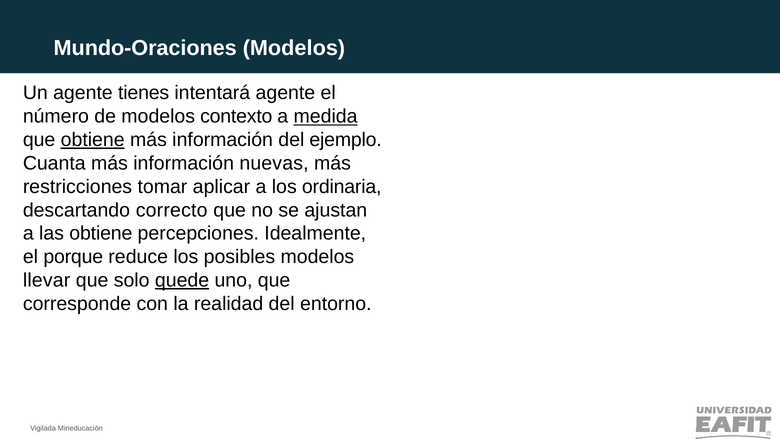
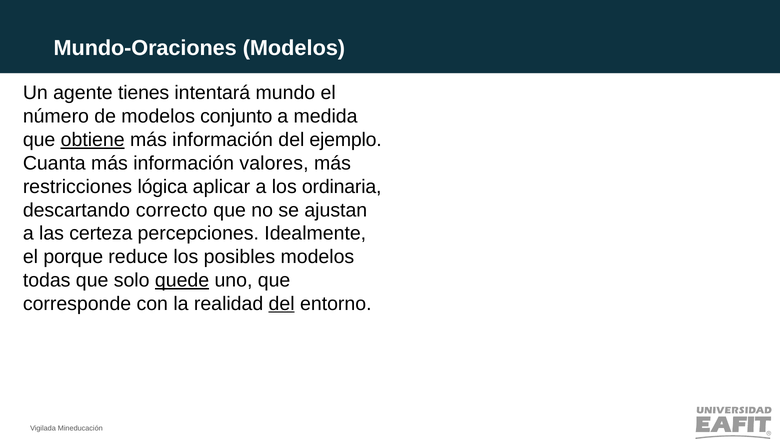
intentará agente: agente -> mundo (285, 93)
contexto: contexto -> conjunto (236, 116)
medida underline: present -> none (326, 116)
nuevas: nuevas -> valores (274, 163)
tomar: tomar -> lógica (163, 187)
las obtiene: obtiene -> certeza (101, 233)
llevar: llevar -> todas (47, 280)
del underline: none -> present (282, 304)
